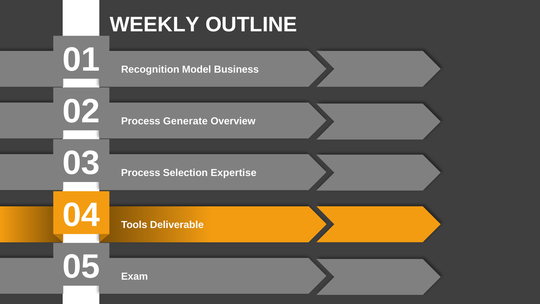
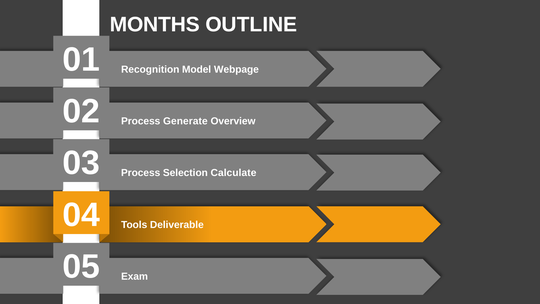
WEEKLY: WEEKLY -> MONTHS (155, 24)
Business: Business -> Webpage (236, 69)
Expertise: Expertise -> Calculate (234, 173)
